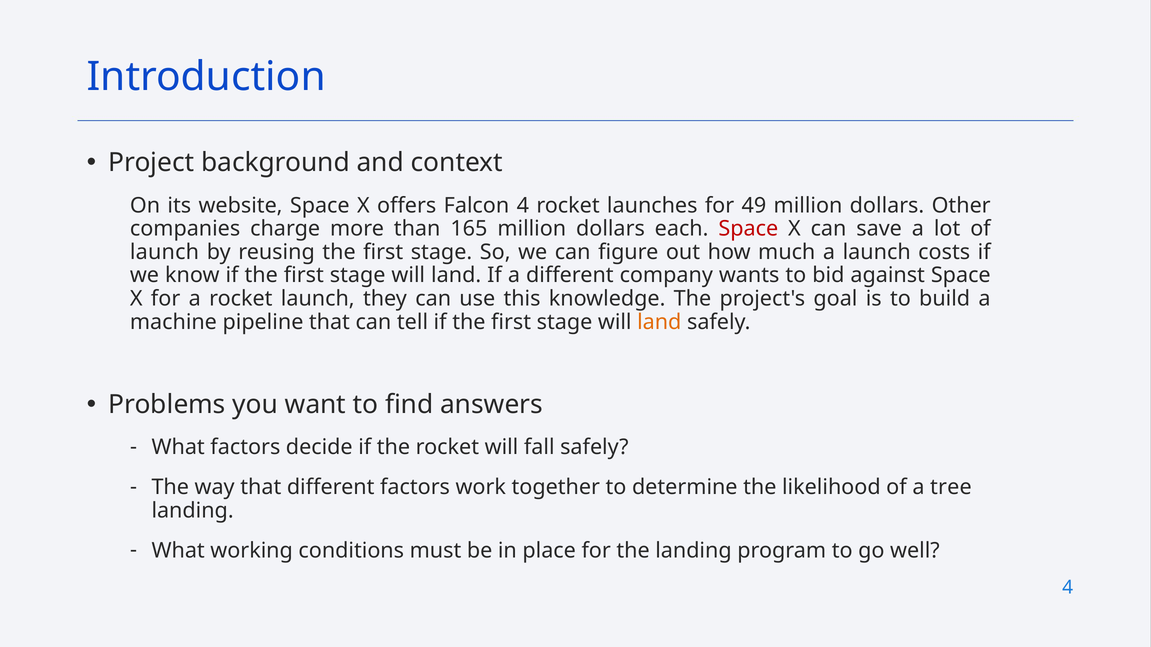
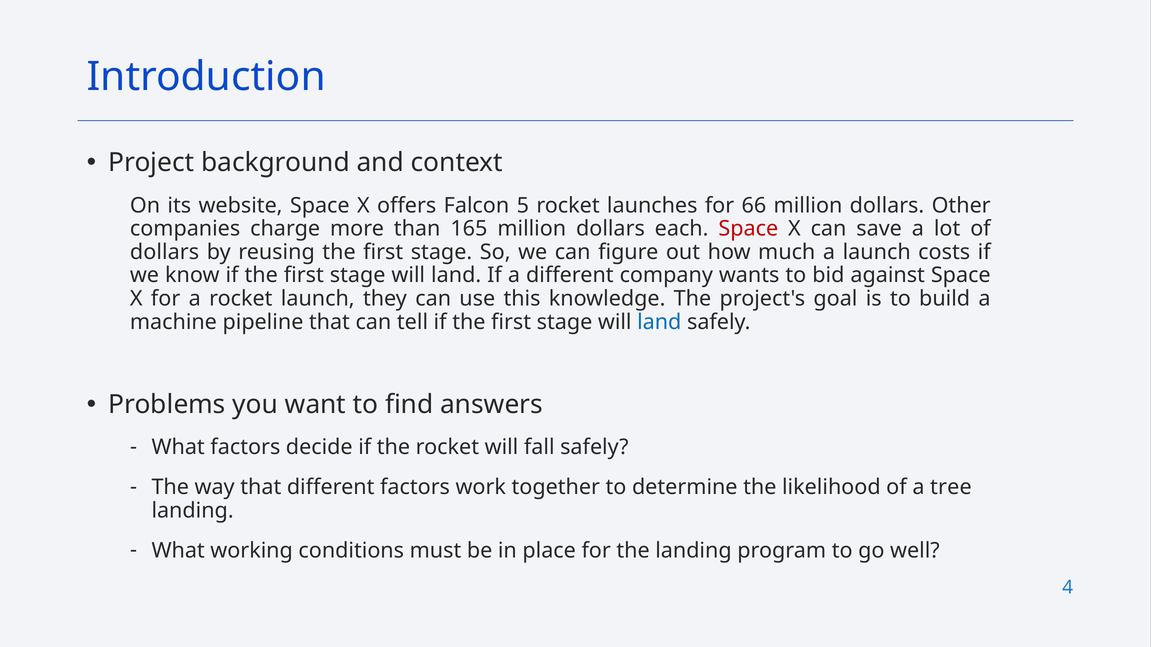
Falcon 4: 4 -> 5 (523, 206)
49: 49 -> 66 (754, 206)
launch: launch -> dollars (165, 252)
land colour: orange -> blue (659, 322)
